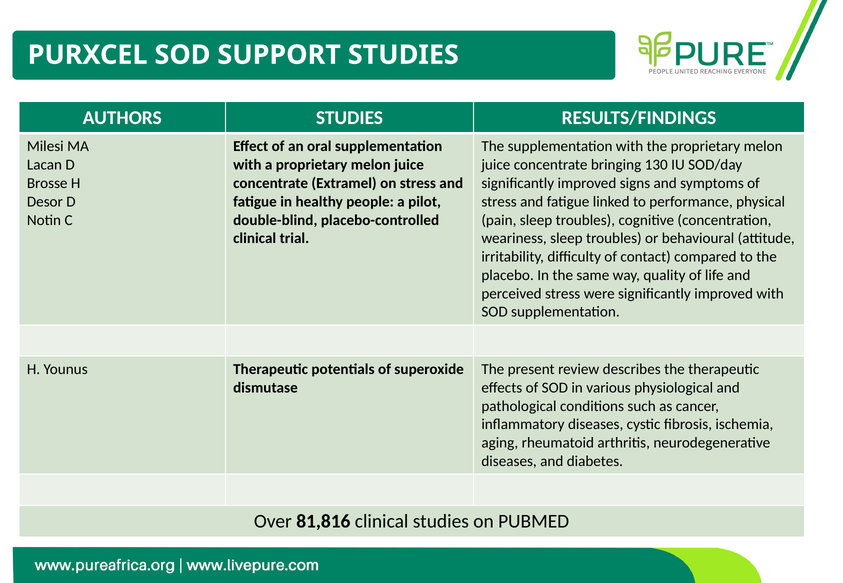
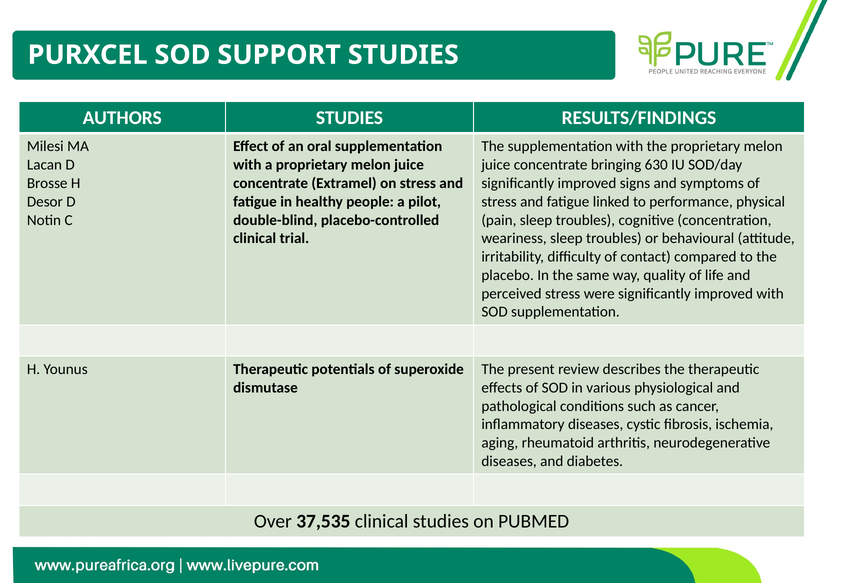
130: 130 -> 630 (656, 165)
81,816: 81,816 -> 37,535 (323, 522)
